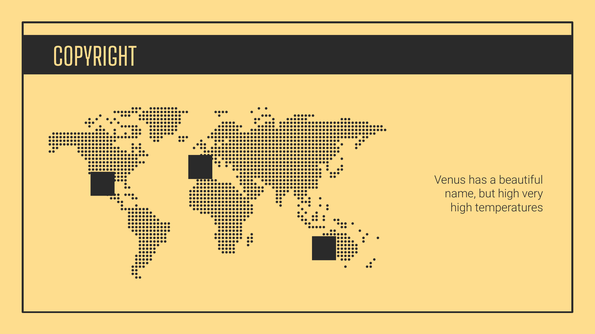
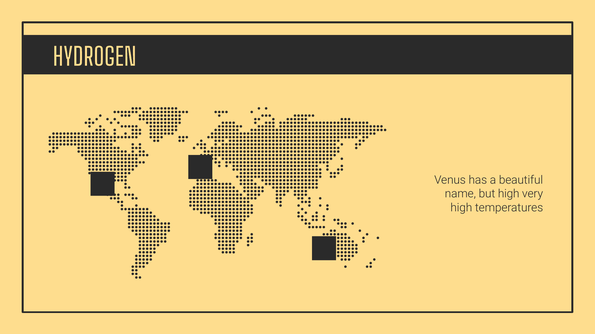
COPYRIGHT: COPYRIGHT -> HYDROGEN (95, 58)
